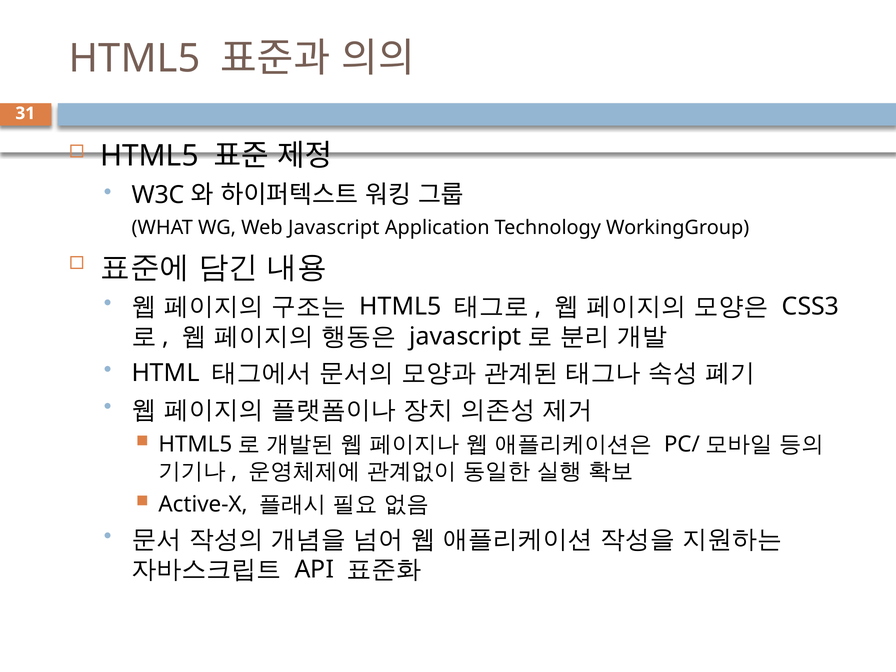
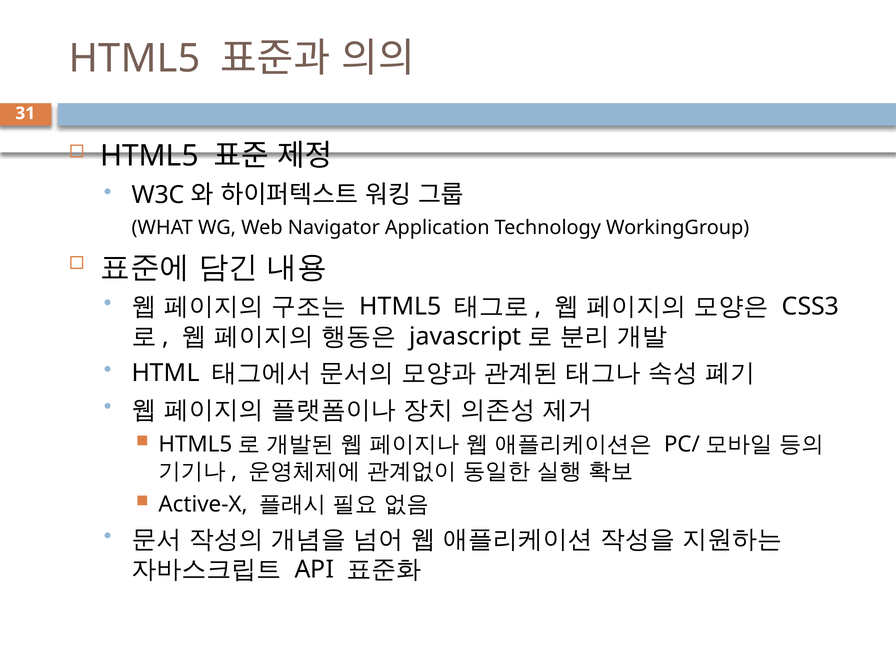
Javascript: Javascript -> Navigator (334, 228)
